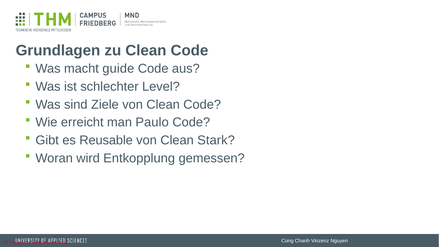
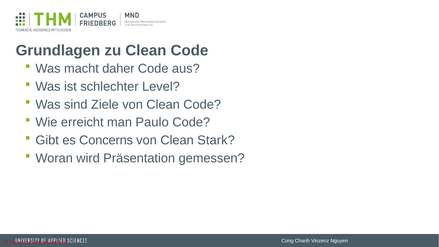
guide: guide -> daher (118, 69)
Reusable: Reusable -> Concerns (106, 140)
Entkopplung: Entkopplung -> Präsentation (139, 158)
